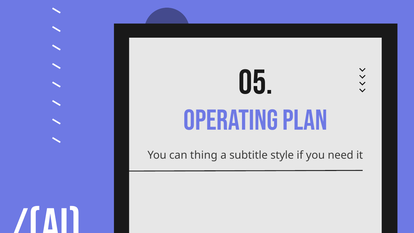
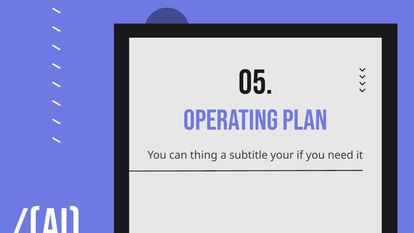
style: style -> your (282, 155)
